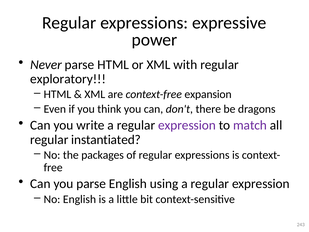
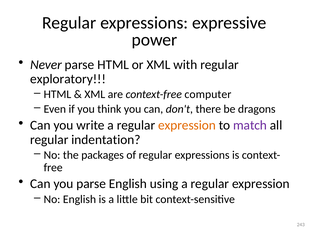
expansion: expansion -> computer (208, 94)
expression colour: purple -> orange (187, 125)
instantiated: instantiated -> indentation (106, 140)
